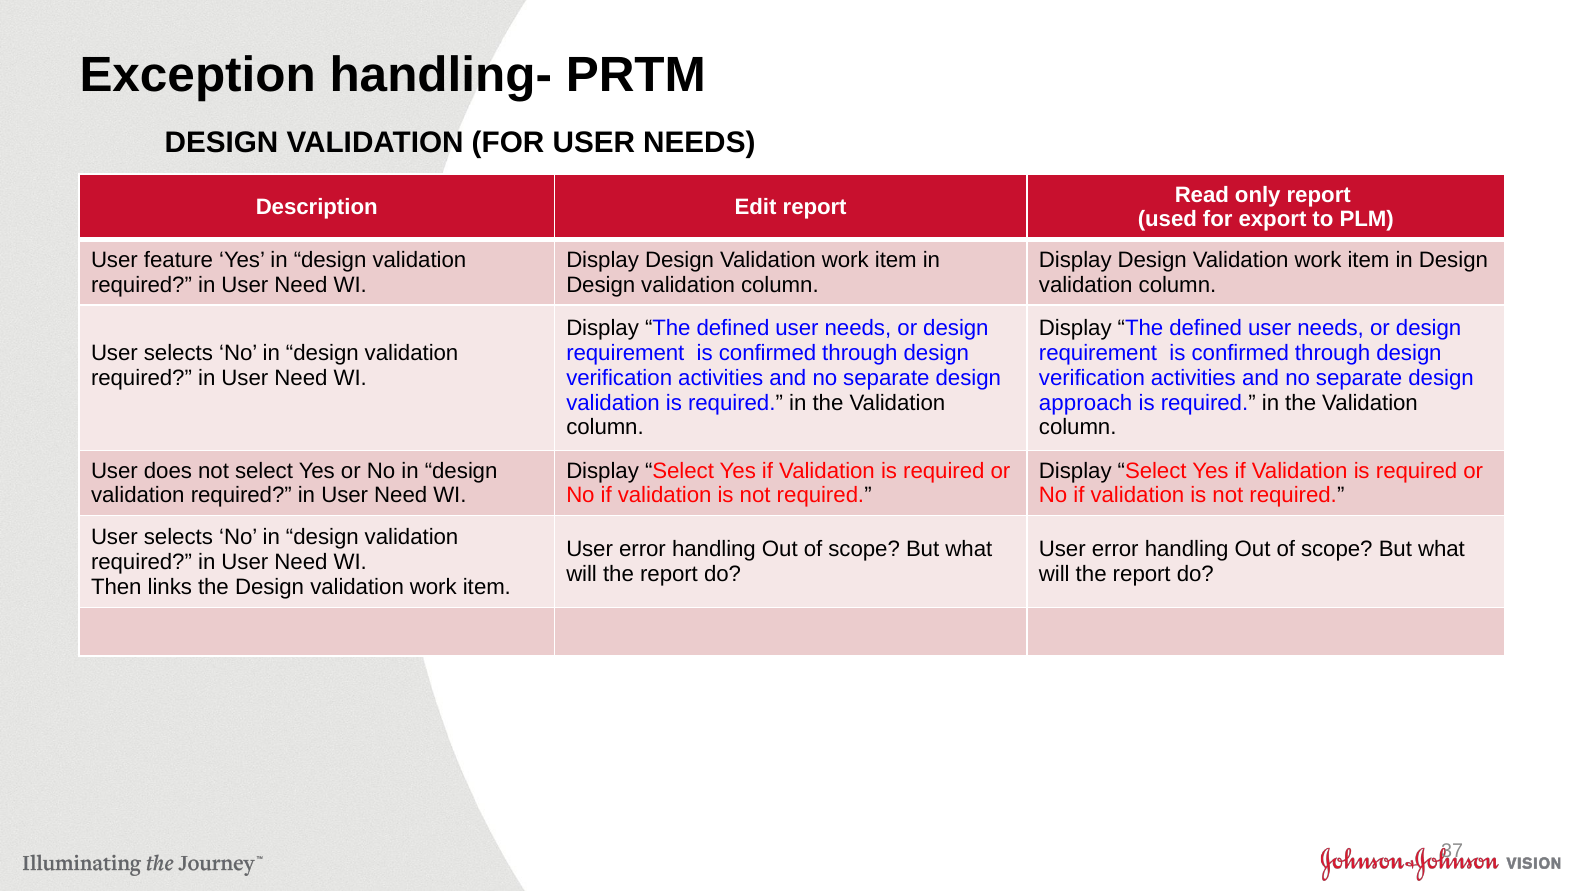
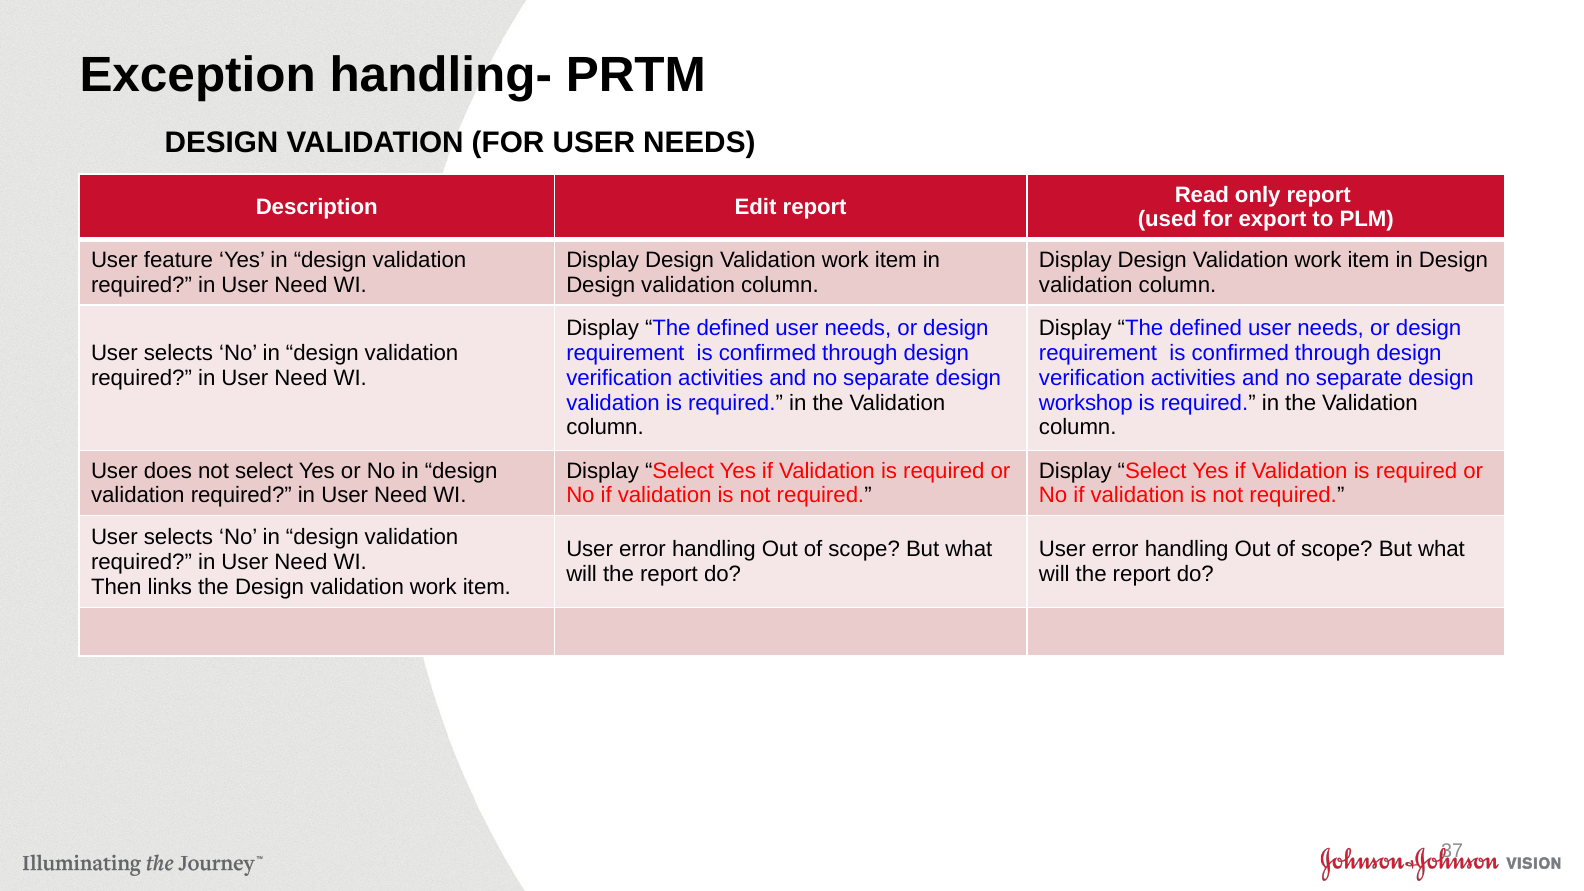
approach: approach -> workshop (1086, 403)
